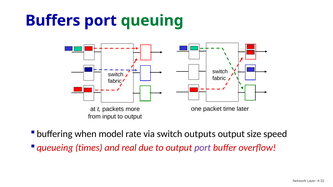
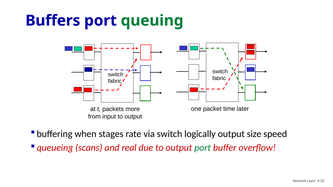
model: model -> stages (111, 134)
outputs: outputs -> logically (200, 134)
times: times -> scans (89, 148)
port colour: purple -> green (203, 148)
